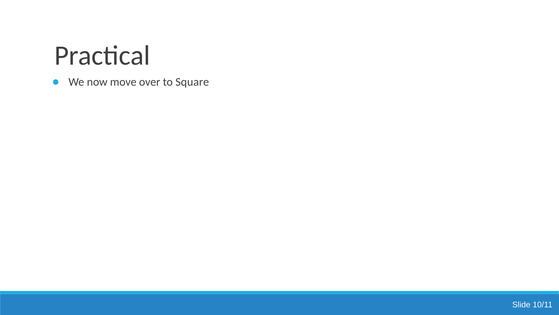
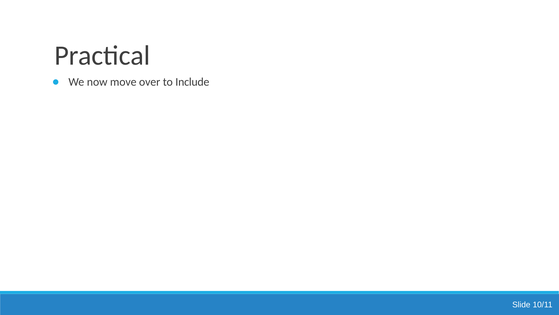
Square: Square -> Include (192, 82)
